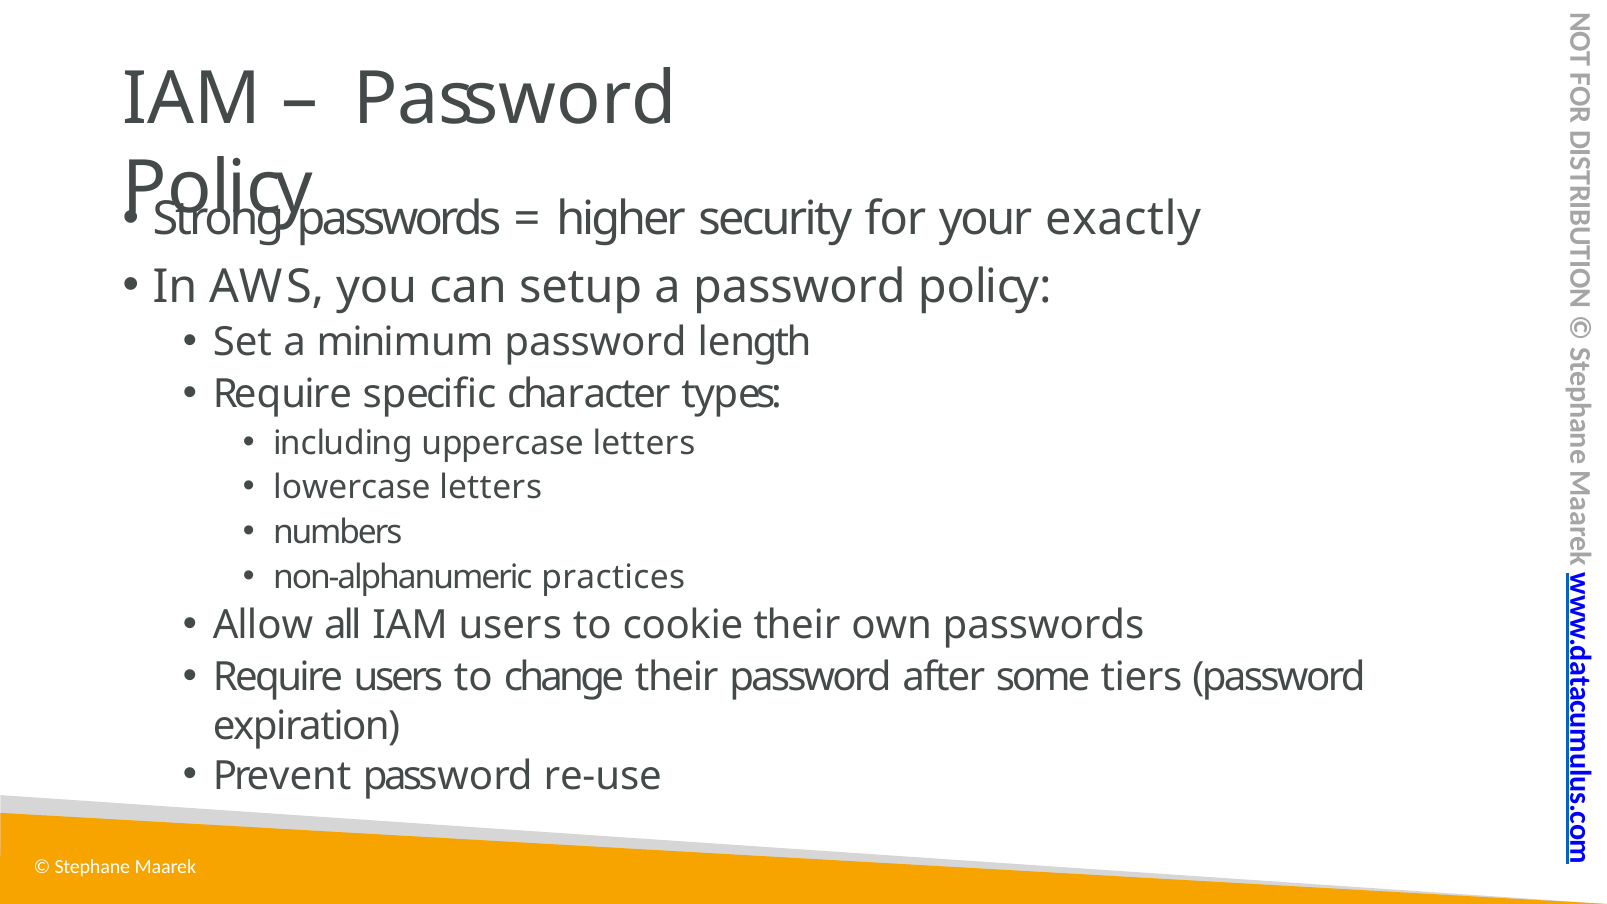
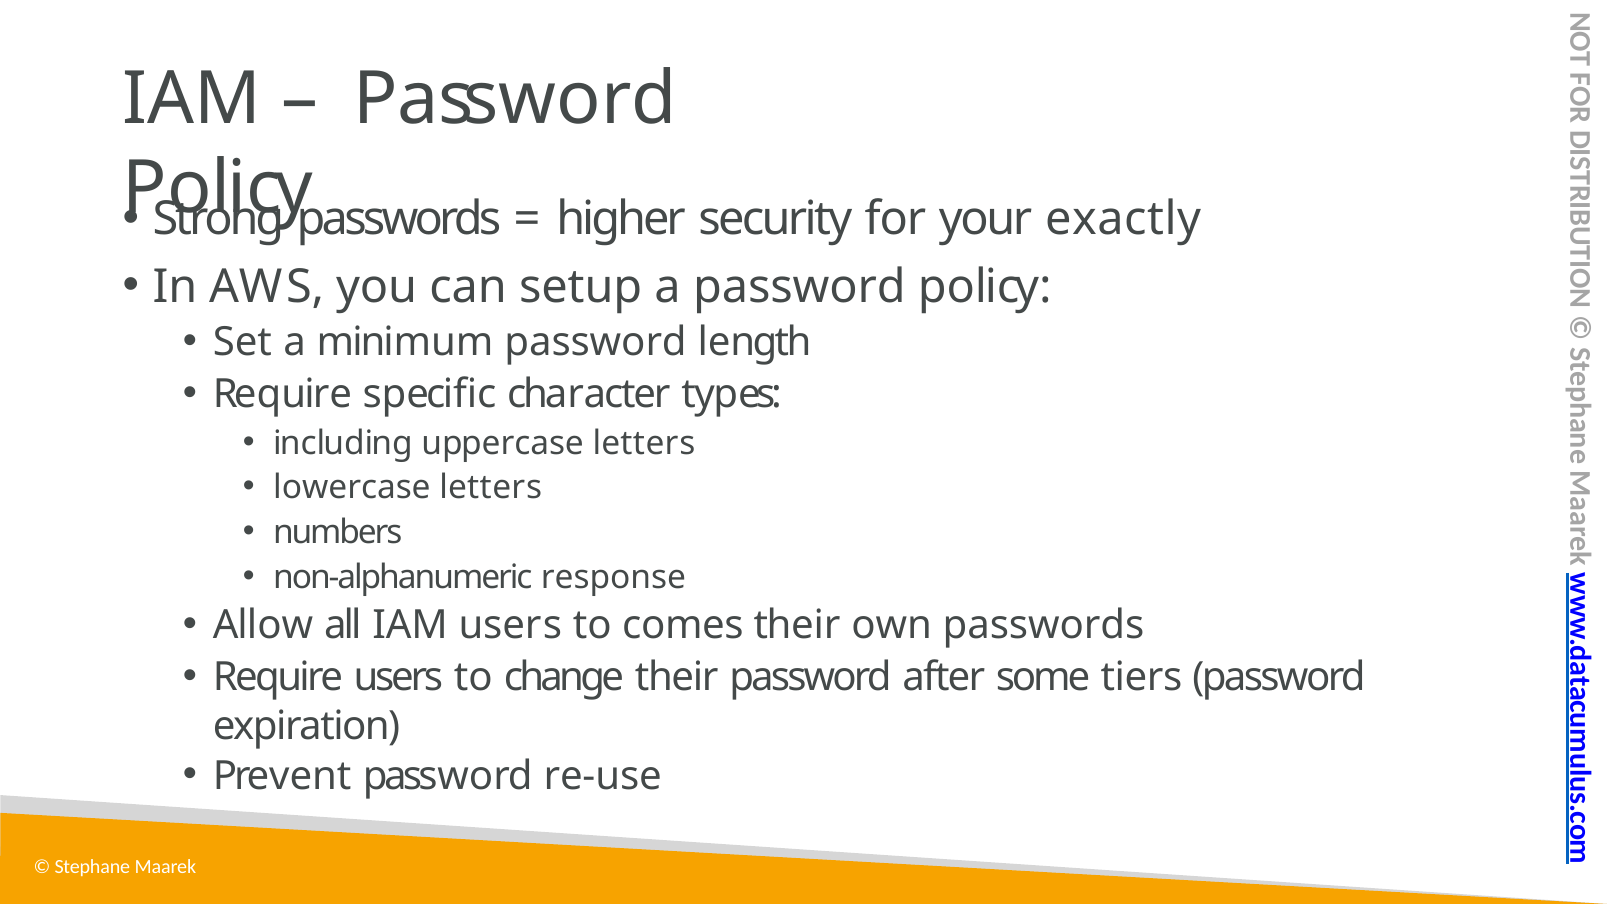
practices: practices -> response (613, 578)
cookie: cookie -> comes (683, 626)
